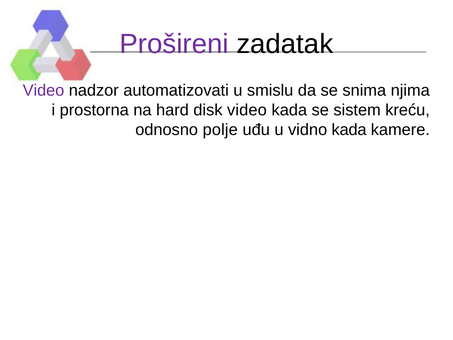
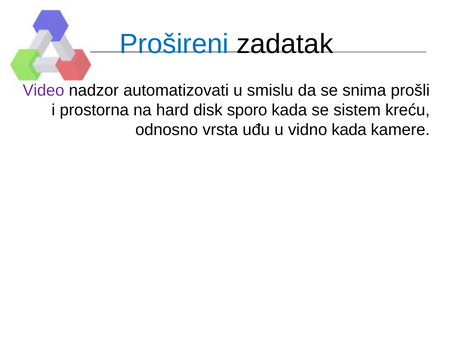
Prošireni colour: purple -> blue (174, 44)
njima: njima -> prošli (410, 90)
disk video: video -> sporo (247, 110)
polje: polje -> vrsta (220, 130)
